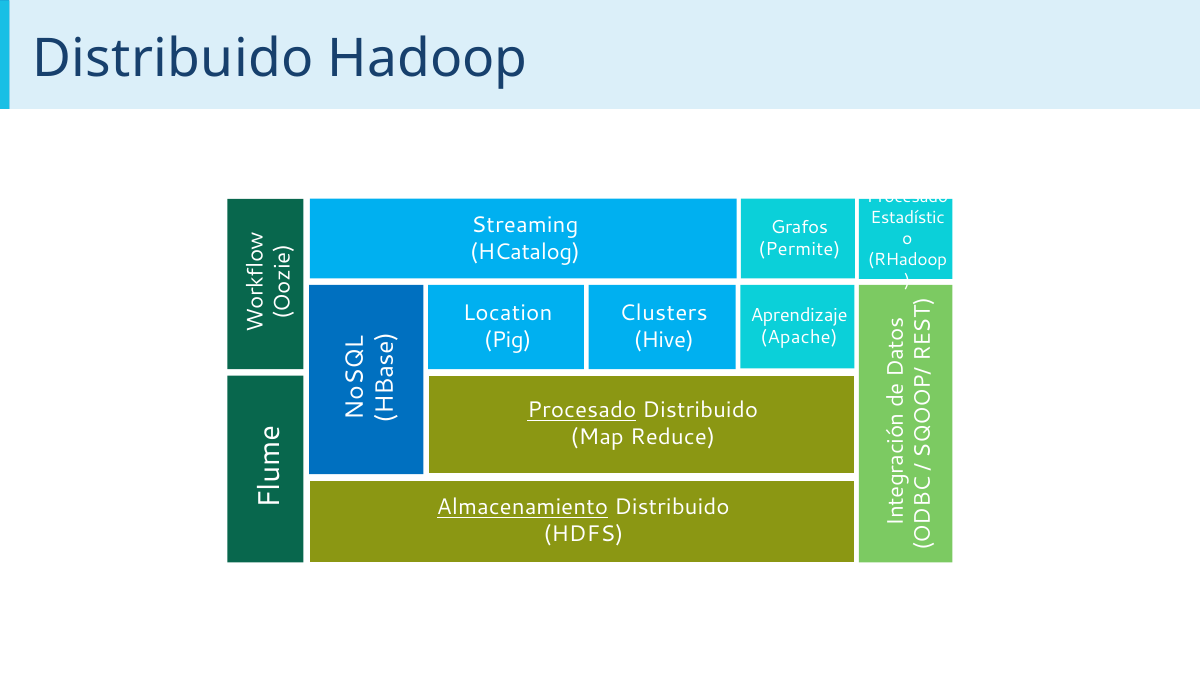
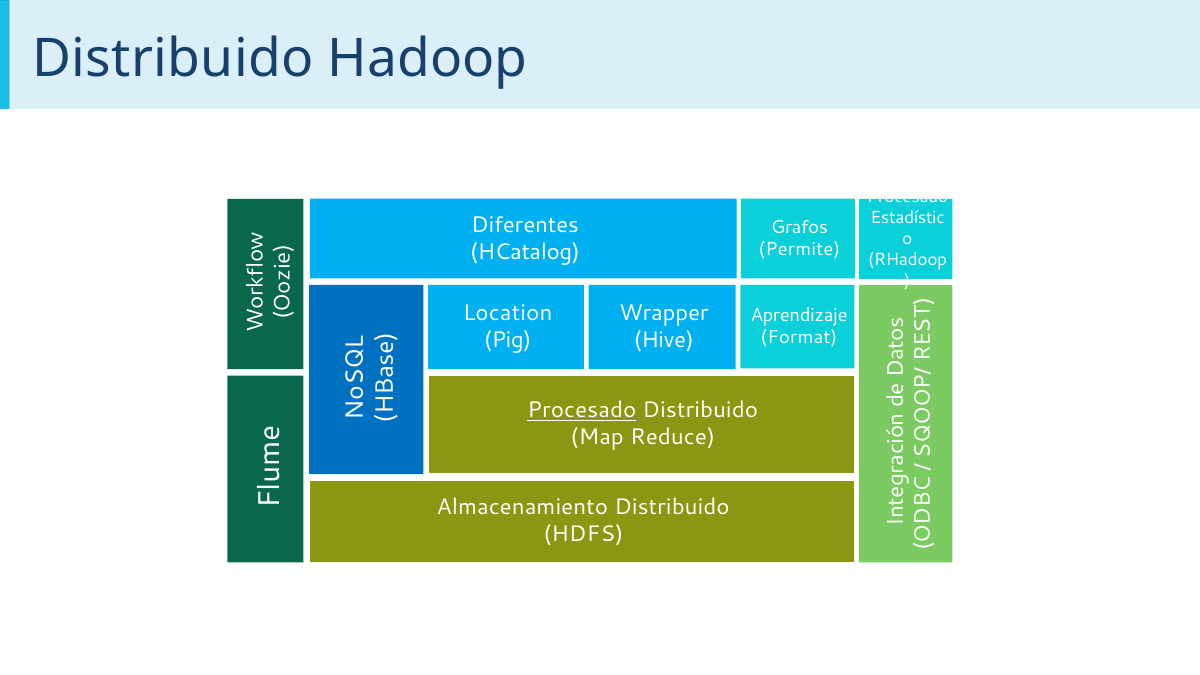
Streaming: Streaming -> Diferentes (525, 225)
Clusters: Clusters -> Wrapper (664, 313)
Apache: Apache -> Format (799, 337)
Almacenamiento underline: present -> none (522, 508)
